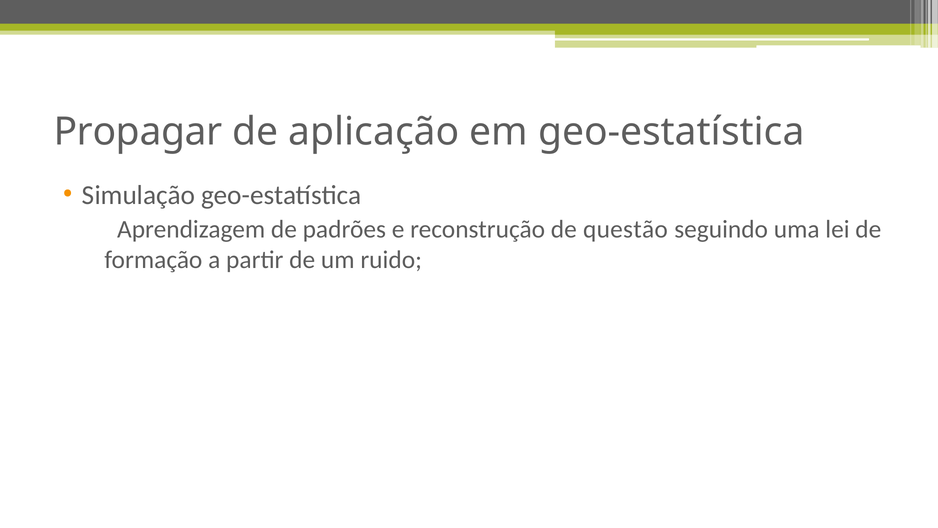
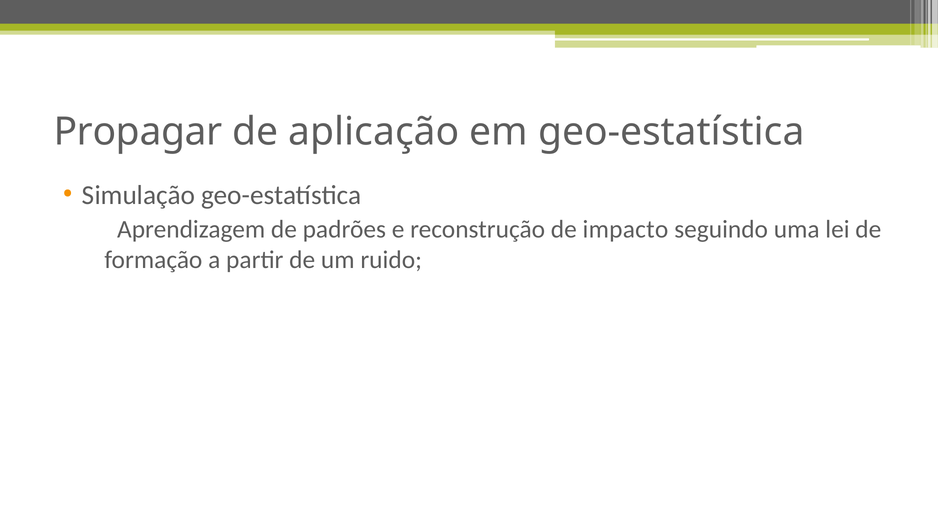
questão: questão -> impacto (625, 229)
